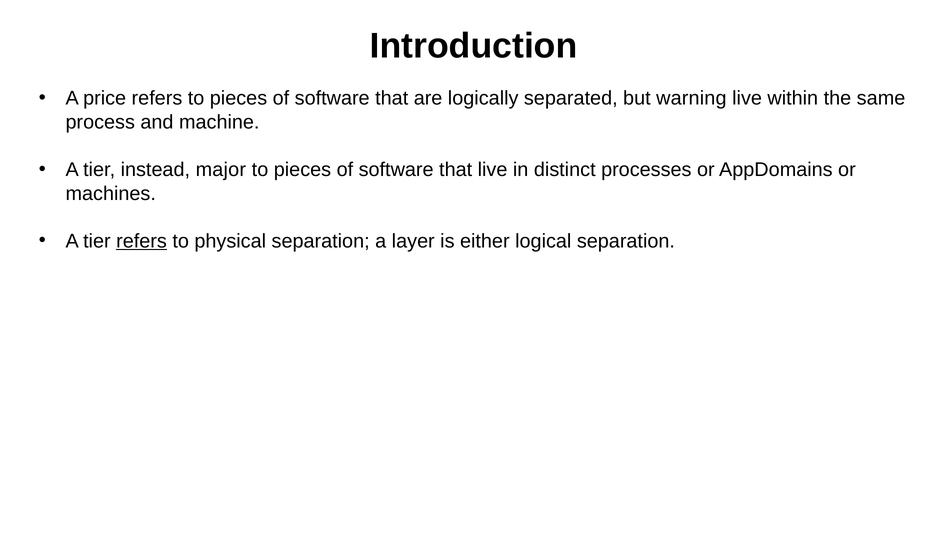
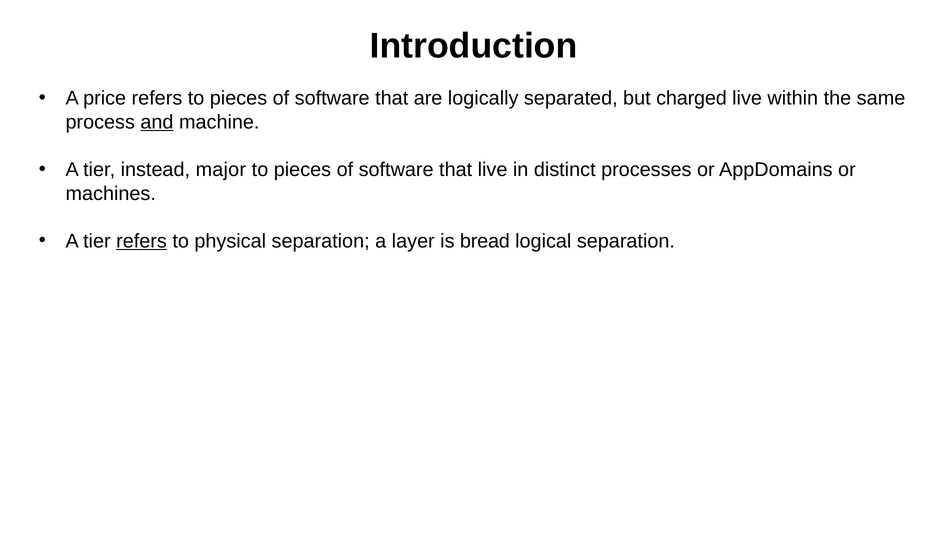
warning: warning -> charged (692, 98)
and underline: none -> present (157, 122)
either: either -> bread (485, 241)
